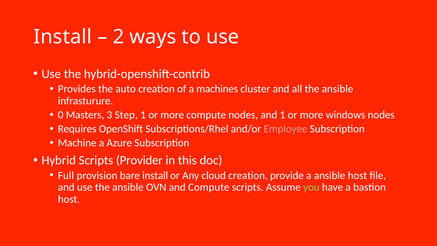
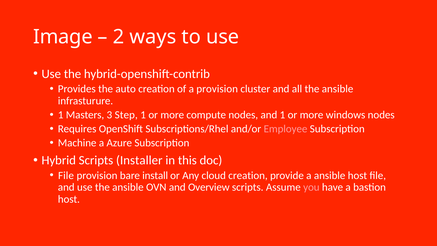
Install: Install -> Image (63, 37)
a machines: machines -> provision (217, 89)
0: 0 -> 1 (61, 115)
Provider: Provider -> Installer (139, 160)
Full: Full -> File (66, 175)
and Compute: Compute -> Overview (209, 187)
you colour: light green -> pink (311, 187)
